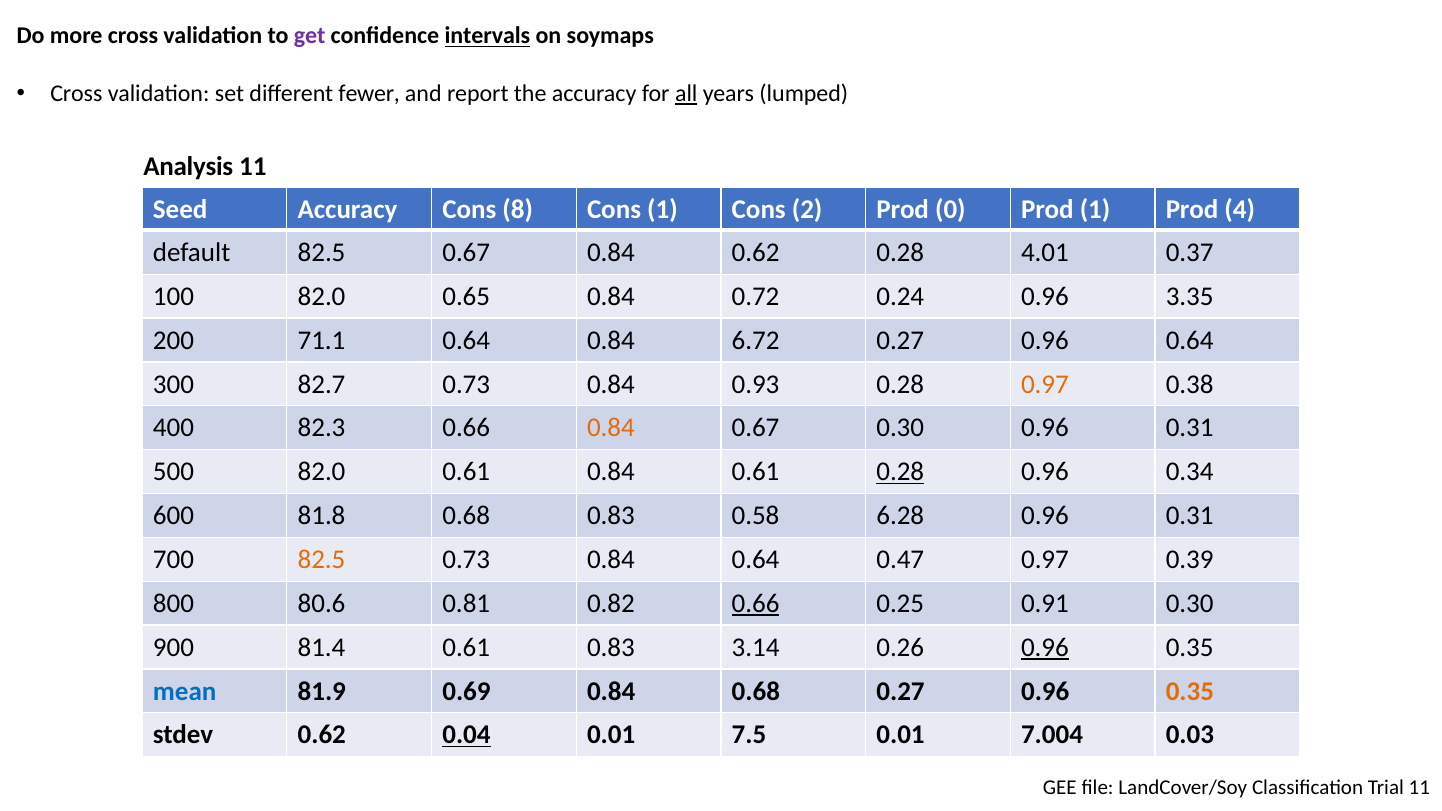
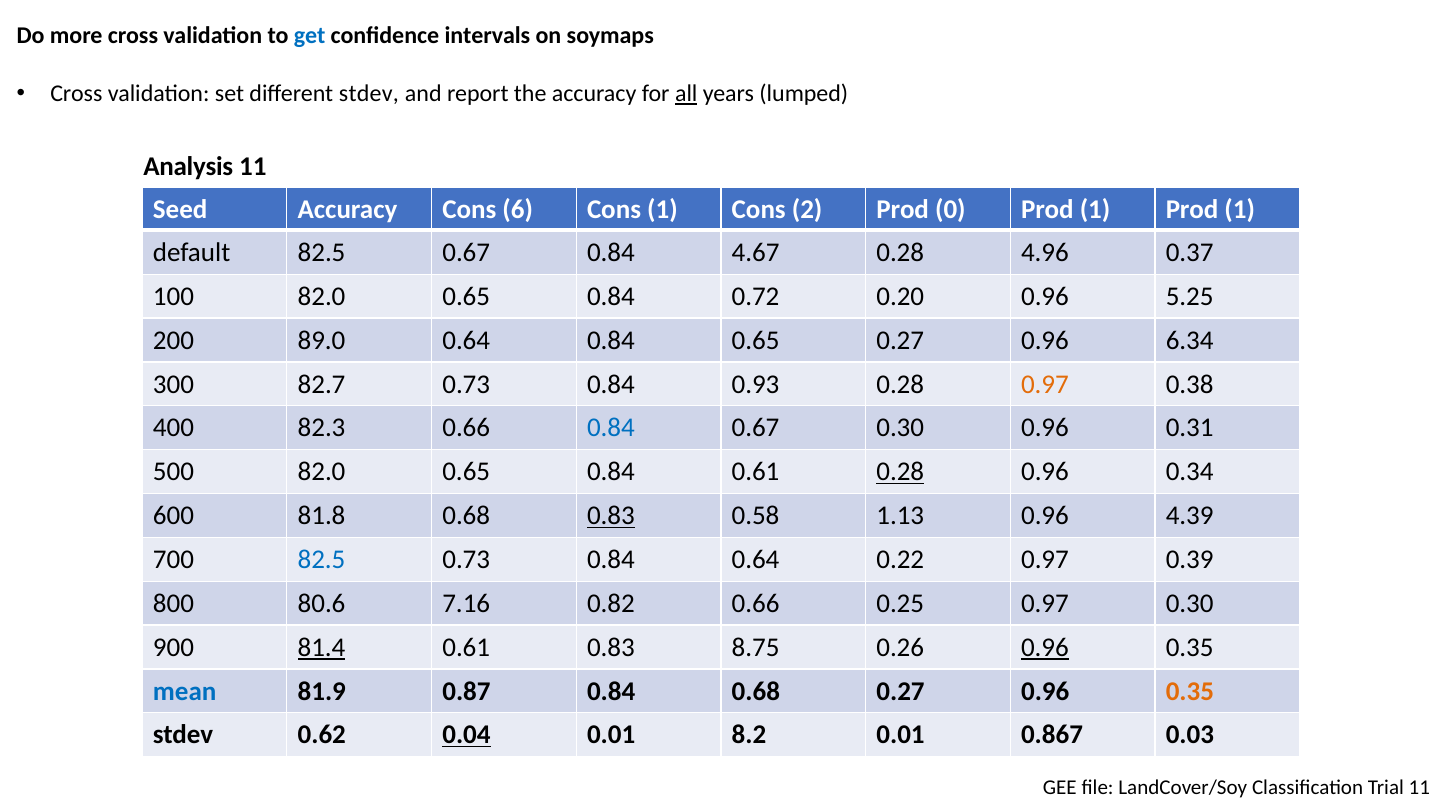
get colour: purple -> blue (310, 36)
intervals underline: present -> none (487, 36)
different fewer: fewer -> stdev (369, 94)
8: 8 -> 6 (518, 209)
1 Prod 4: 4 -> 1 (1240, 209)
0.84 0.62: 0.62 -> 4.67 (756, 253)
4.01: 4.01 -> 4.96 (1045, 253)
0.24: 0.24 -> 0.20 (900, 297)
3.35: 3.35 -> 5.25 (1190, 297)
71.1: 71.1 -> 89.0 (322, 340)
0.84 6.72: 6.72 -> 0.65 (756, 340)
0.96 0.64: 0.64 -> 6.34 (1190, 340)
0.84 colour: orange -> blue (611, 428)
500 82.0 0.61: 0.61 -> 0.65 (466, 472)
0.83 underline: none -> present (611, 516)
6.28: 6.28 -> 1.13 (900, 516)
0.31: 0.31 -> 4.39 (1190, 516)
82.5 colour: orange -> blue (322, 560)
0.47: 0.47 -> 0.22 (900, 560)
0.81: 0.81 -> 7.16 (466, 604)
0.66 underline: present -> none (756, 604)
0.25 0.91: 0.91 -> 0.97 (1045, 604)
81.4 underline: none -> present (322, 647)
3.14: 3.14 -> 8.75 (756, 647)
0.69: 0.69 -> 0.87 (466, 691)
7.5: 7.5 -> 8.2 (749, 735)
7.004: 7.004 -> 0.867 (1052, 735)
